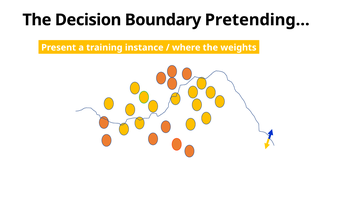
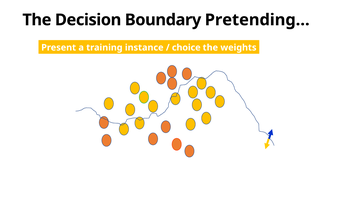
where: where -> choice (186, 47)
